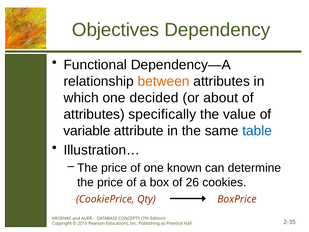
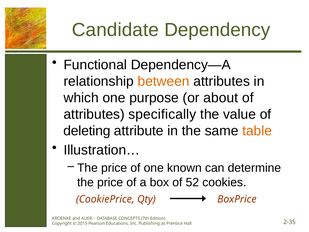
Objectives: Objectives -> Candidate (115, 30)
decided: decided -> purpose (154, 98)
variable: variable -> deleting (87, 131)
table colour: blue -> orange (257, 131)
26: 26 -> 52 (192, 182)
